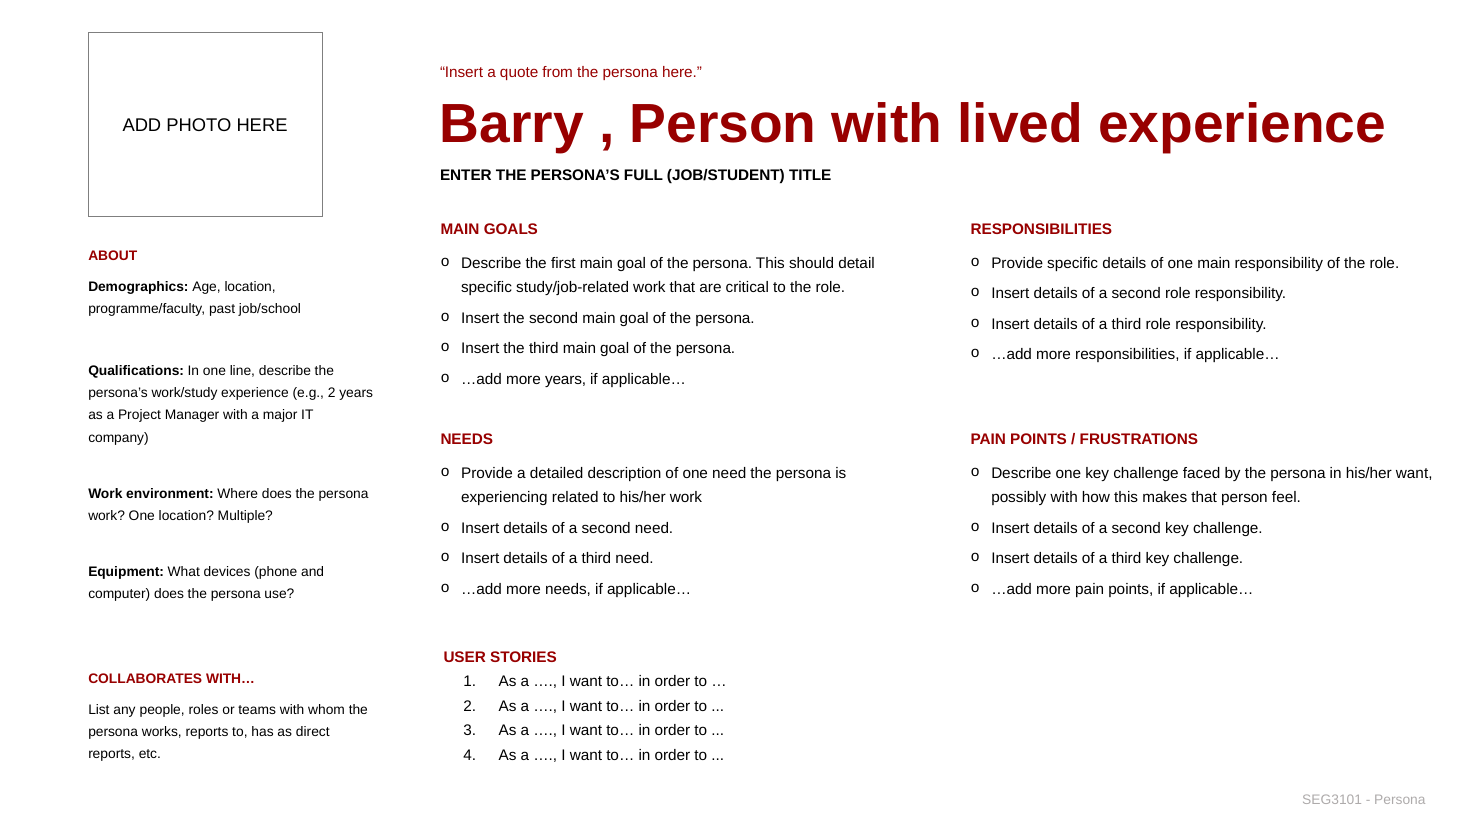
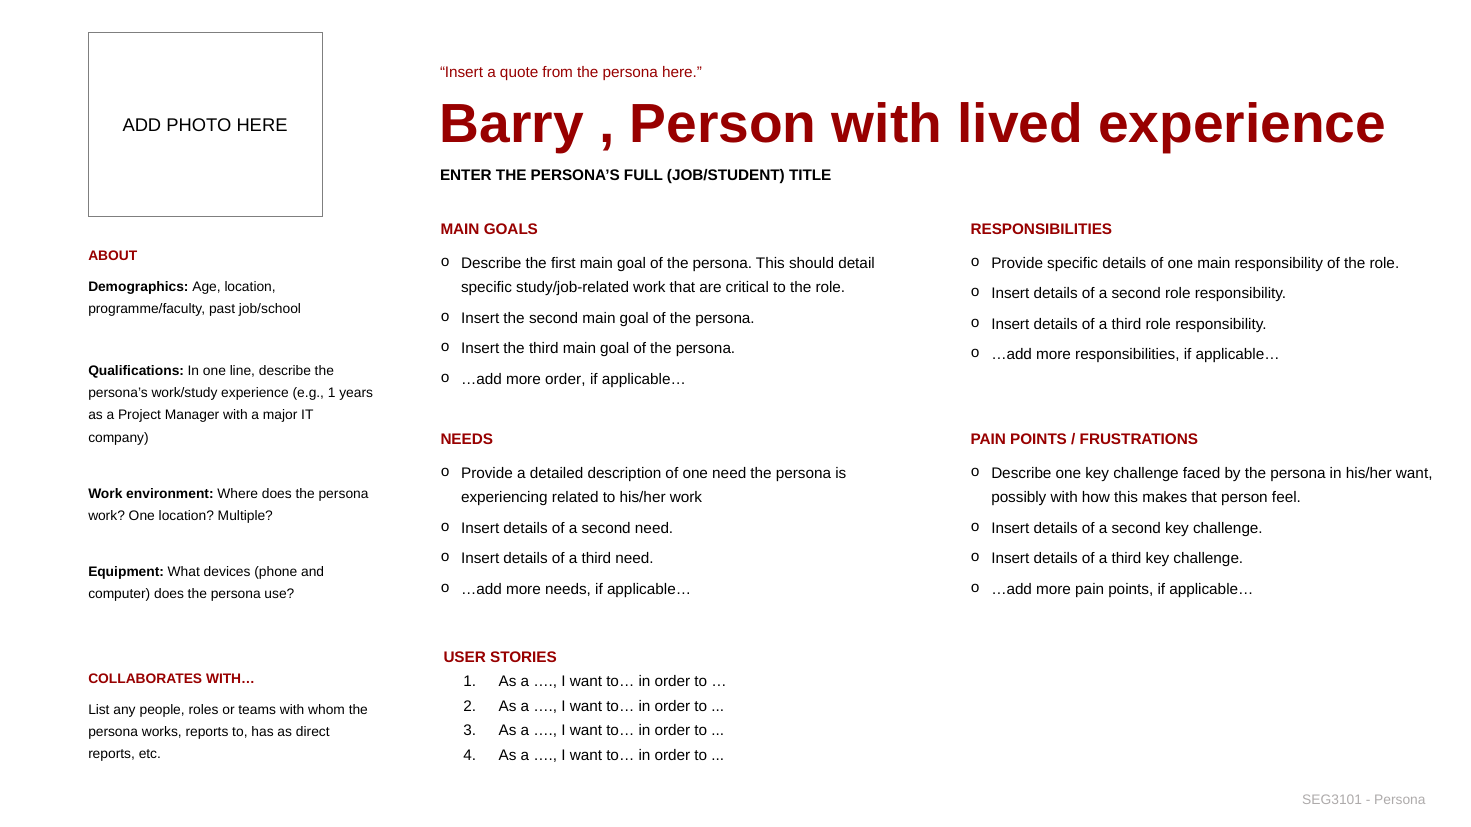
more years: years -> order (565, 379)
e.g 2: 2 -> 1 (332, 394)
